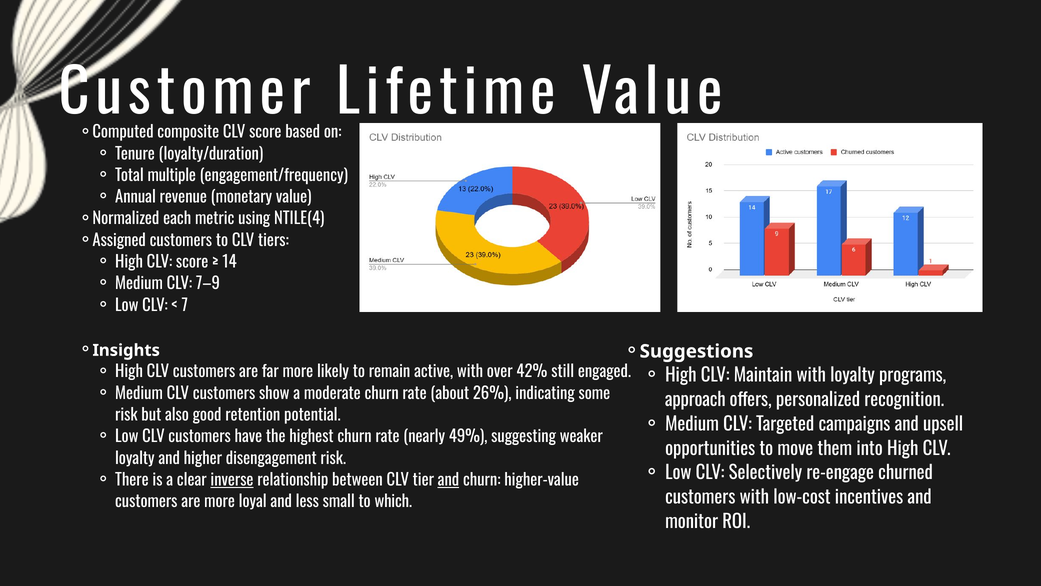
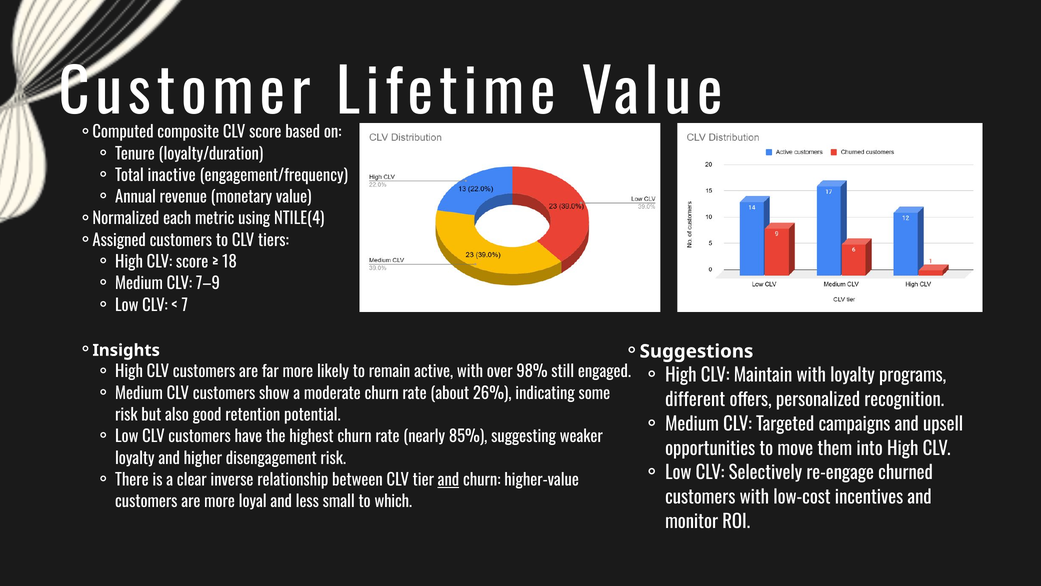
multiple: multiple -> inactive (172, 176)
14: 14 -> 18 (230, 262)
42%: 42% -> 98% (532, 372)
approach: approach -> different (695, 400)
49%: 49% -> 85% (468, 437)
inverse underline: present -> none (232, 480)
